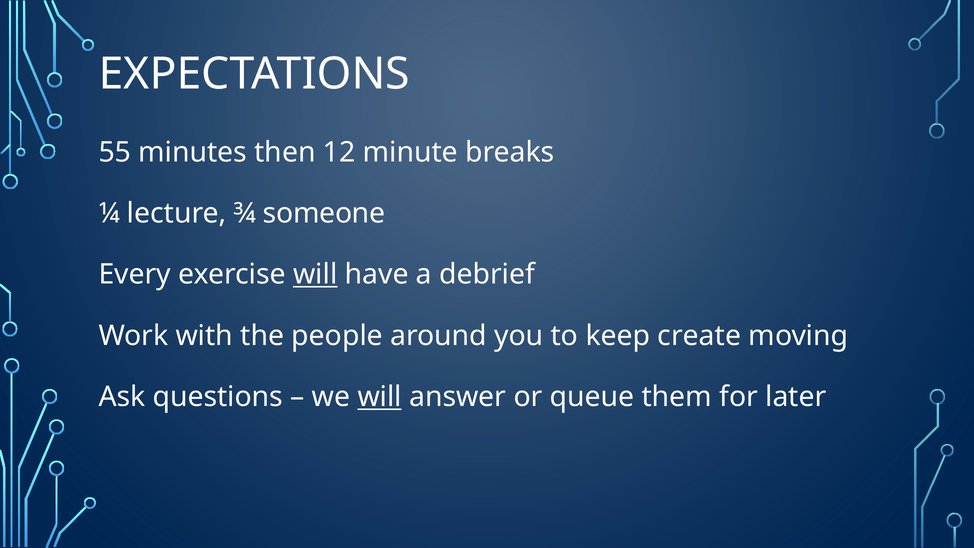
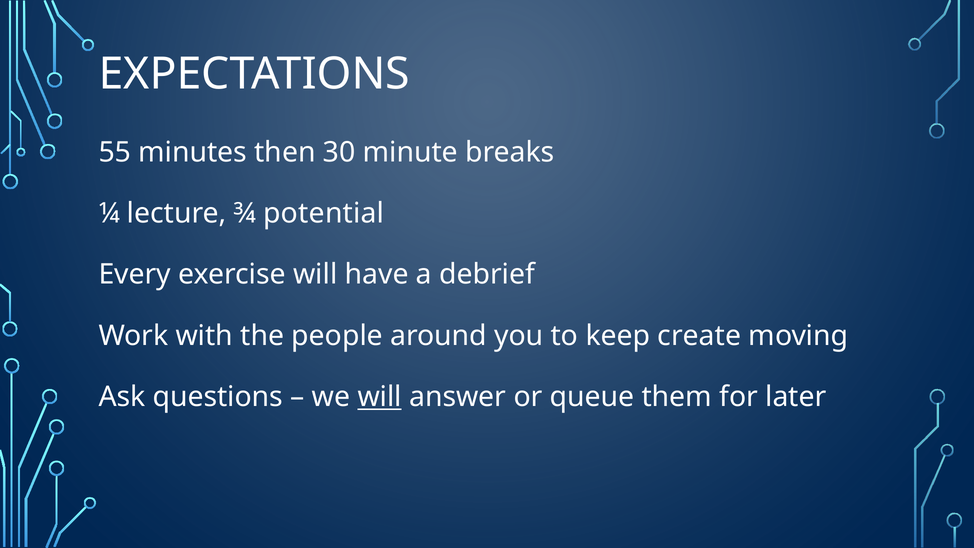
12: 12 -> 30 (339, 152)
someone: someone -> potential (324, 213)
will underline: present -> none (315, 275)
